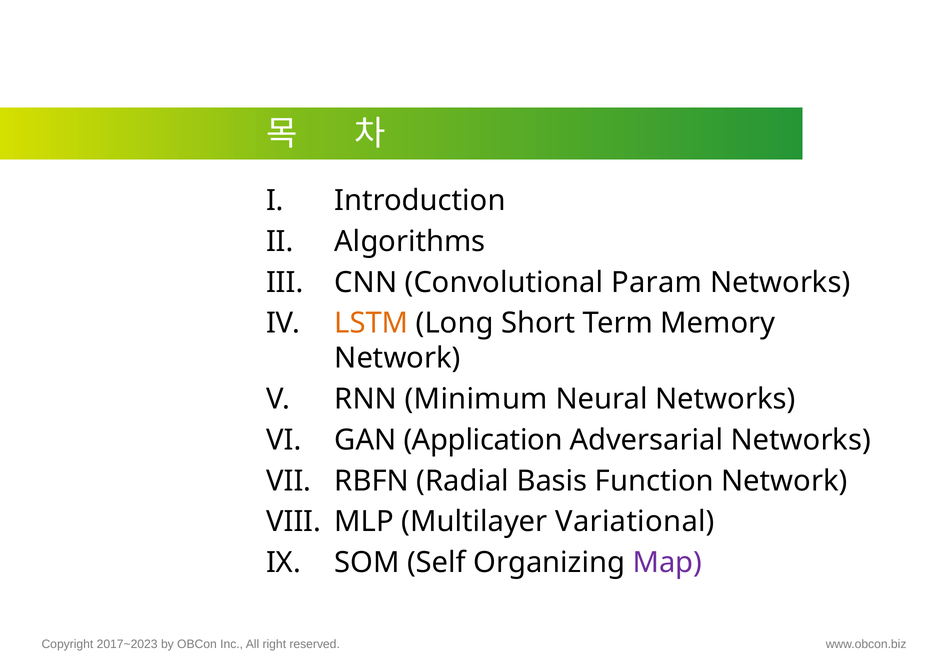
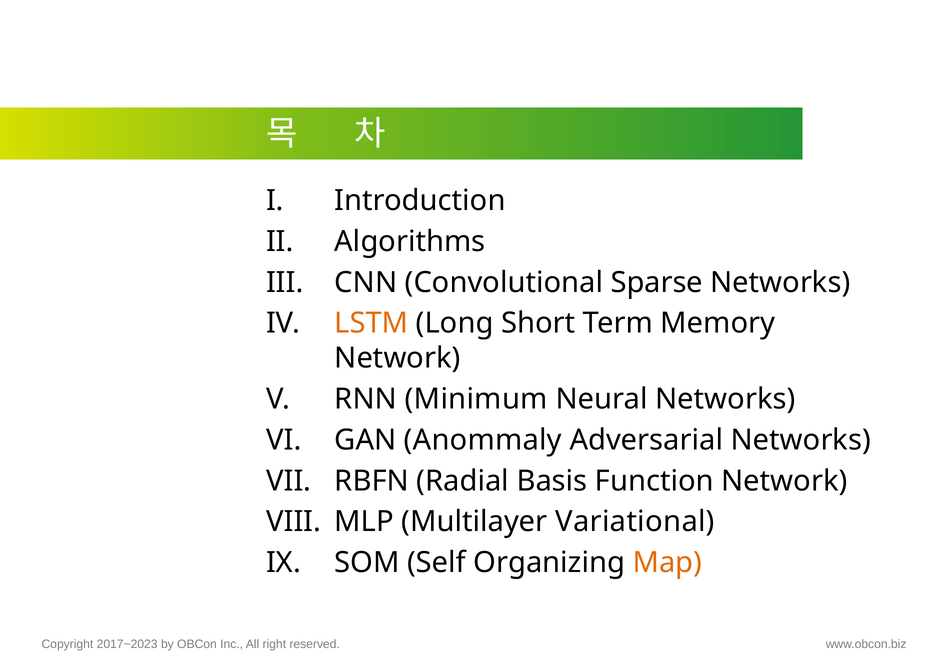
Param: Param -> Sparse (657, 282)
Application: Application -> Anommaly (483, 440)
Map colour: purple -> orange (667, 562)
